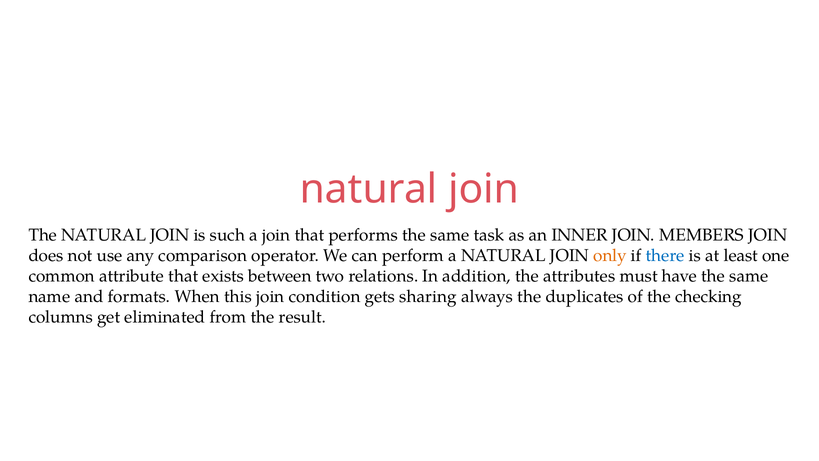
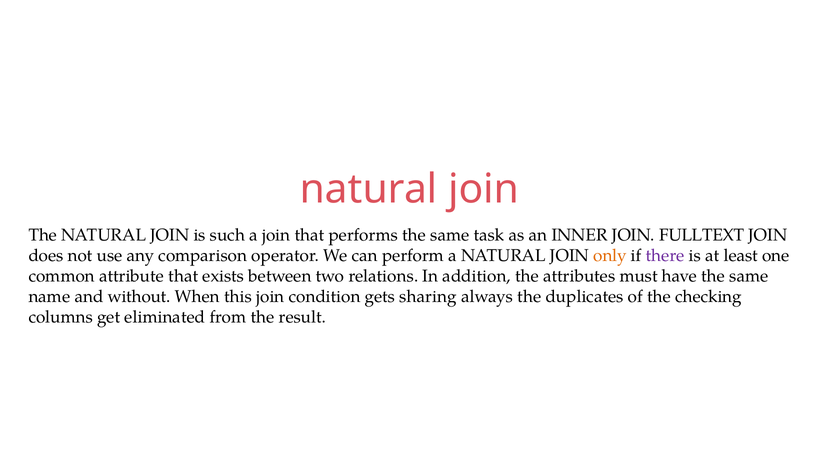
MEMBERS: MEMBERS -> FULLTEXT (702, 235)
there colour: blue -> purple (665, 256)
formats: formats -> without (139, 297)
